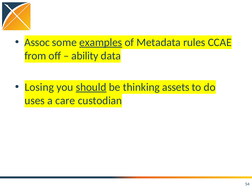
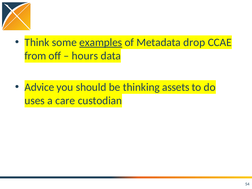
Assoc: Assoc -> Think (37, 42)
rules: rules -> drop (194, 42)
ability: ability -> hours (85, 56)
Losing: Losing -> Advice (39, 87)
should underline: present -> none (91, 87)
